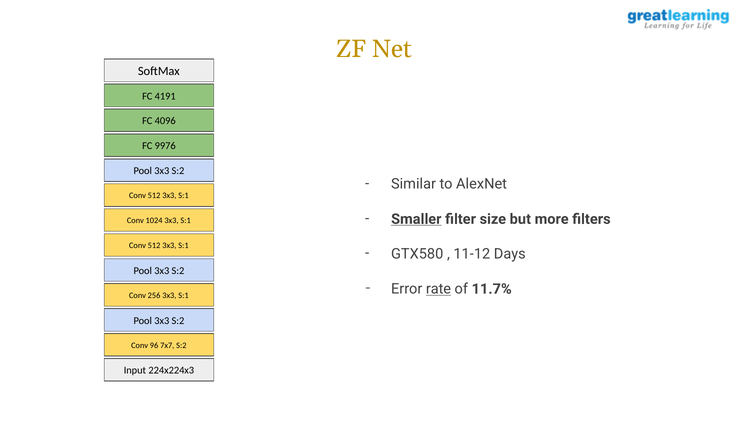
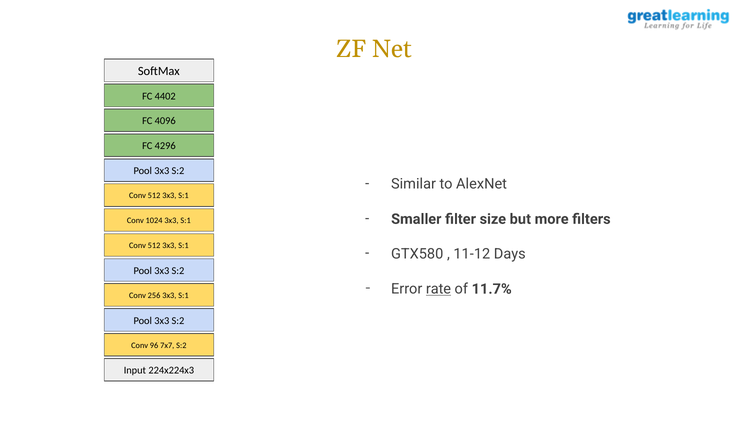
4191: 4191 -> 4402 (165, 96)
9976: 9976 -> 4296 (165, 146)
Smaller underline: present -> none (416, 219)
